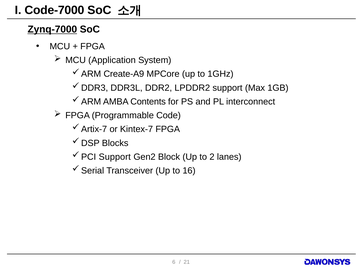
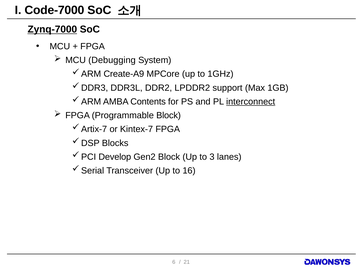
Application: Application -> Debugging (112, 60)
interconnect underline: none -> present (251, 102)
Programmable Code: Code -> Block (169, 115)
Support: Support -> Develop (115, 157)
2: 2 -> 3 (212, 157)
